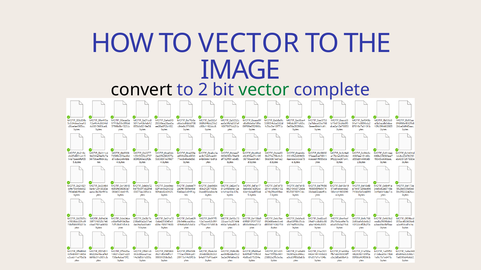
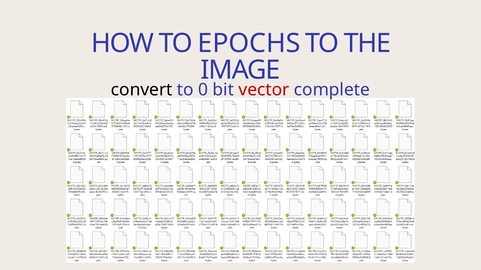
TO VECTOR: VECTOR -> EPOCHS (249, 44)
2: 2 -> 0 (203, 90)
vector colour: green -> red (264, 90)
